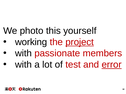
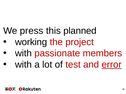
photo: photo -> press (32, 31)
yourself: yourself -> planned (80, 31)
project underline: present -> none (80, 42)
